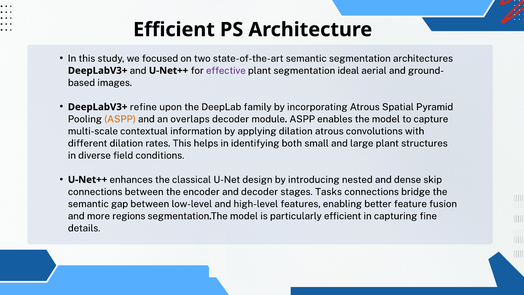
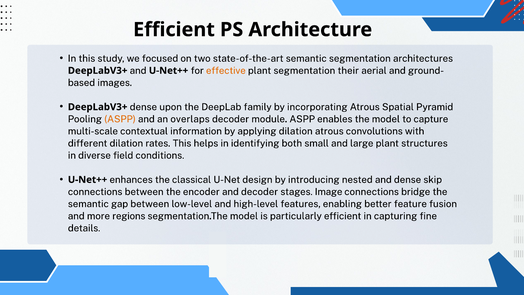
effective colour: purple -> orange (226, 71)
ideal: ideal -> their (348, 71)
DeepLabV3+ refine: refine -> dense (143, 107)
Tasks: Tasks -> Image (329, 192)
